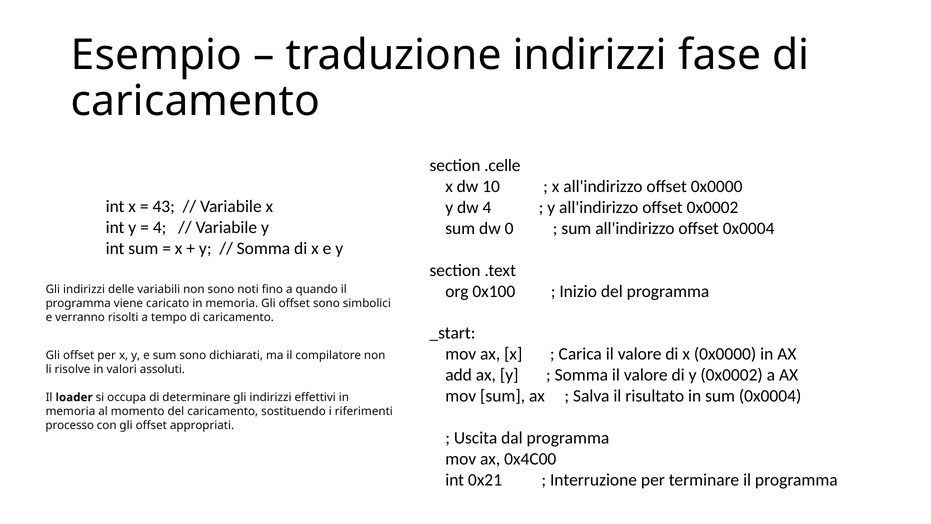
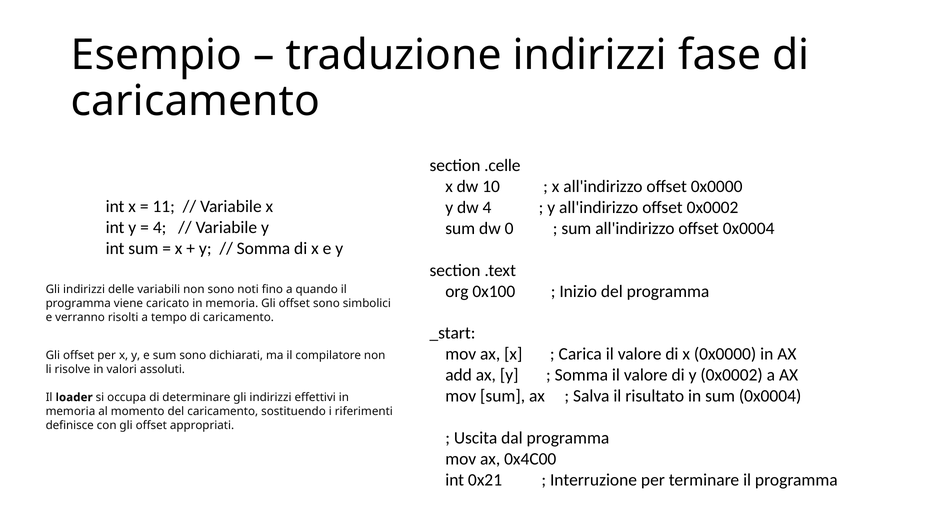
43: 43 -> 11 (164, 206)
processo: processo -> definisce (70, 425)
